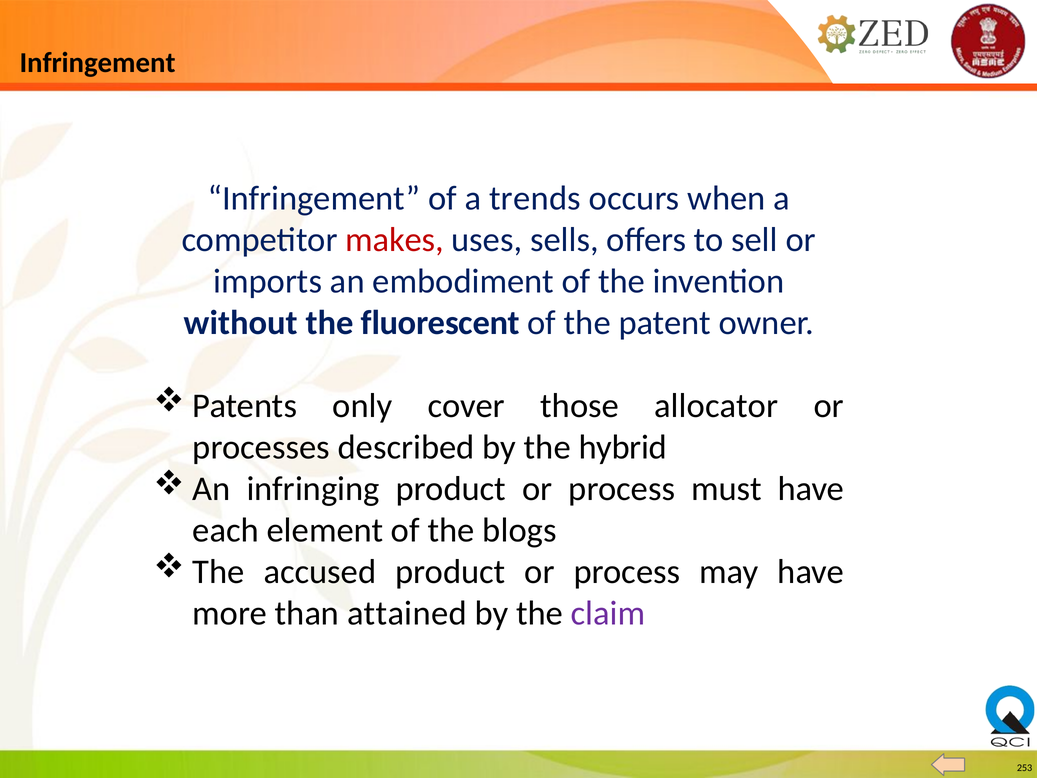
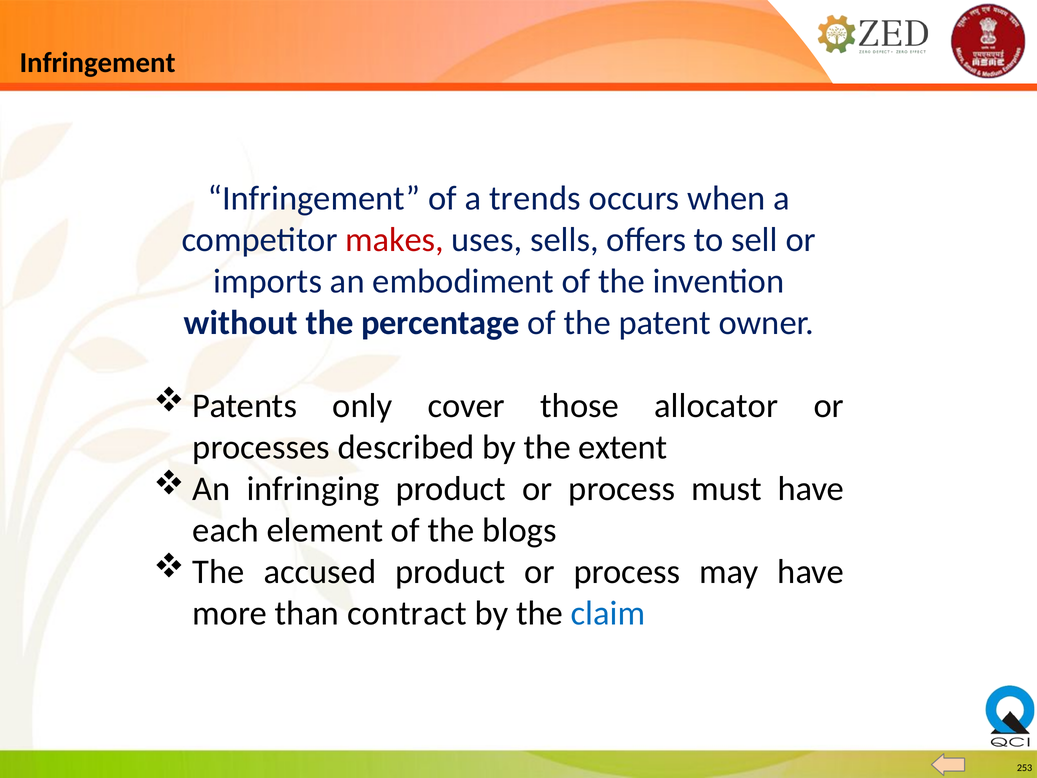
fluorescent: fluorescent -> percentage (440, 323)
hybrid: hybrid -> extent (623, 447)
attained: attained -> contract (407, 613)
claim colour: purple -> blue (608, 613)
